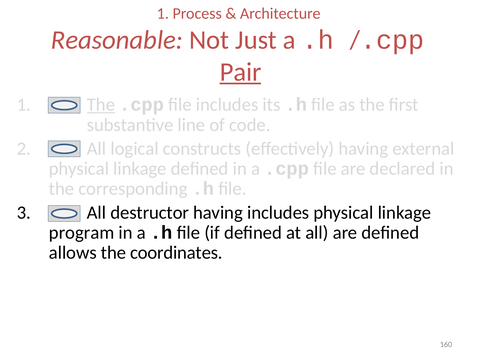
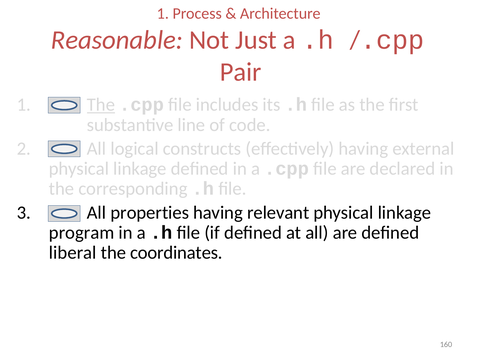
Pair underline: present -> none (241, 72)
destructor: destructor -> properties (150, 212)
having includes: includes -> relevant (278, 212)
allows: allows -> liberal (73, 252)
